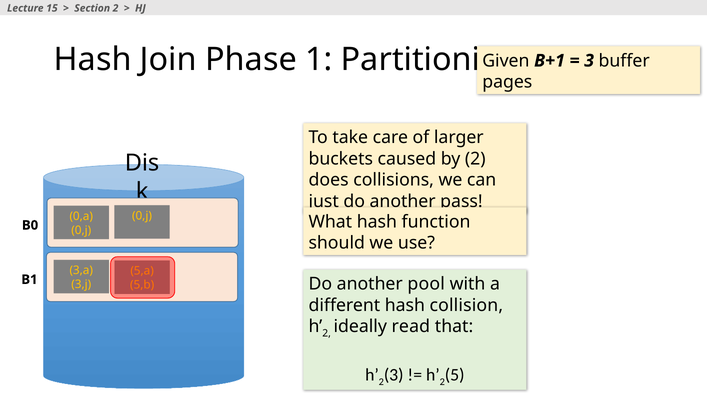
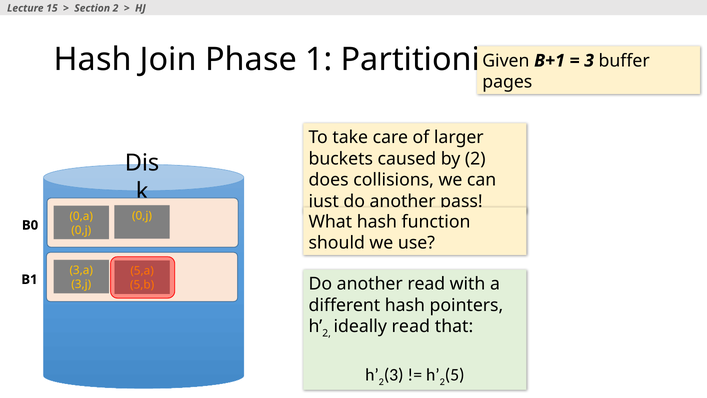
another pool: pool -> read (426, 284)
collision: collision -> pointers (466, 305)
